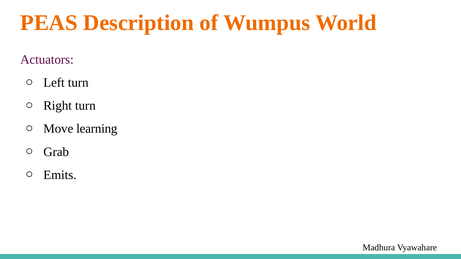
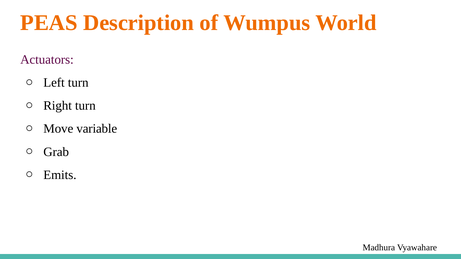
learning: learning -> variable (97, 129)
